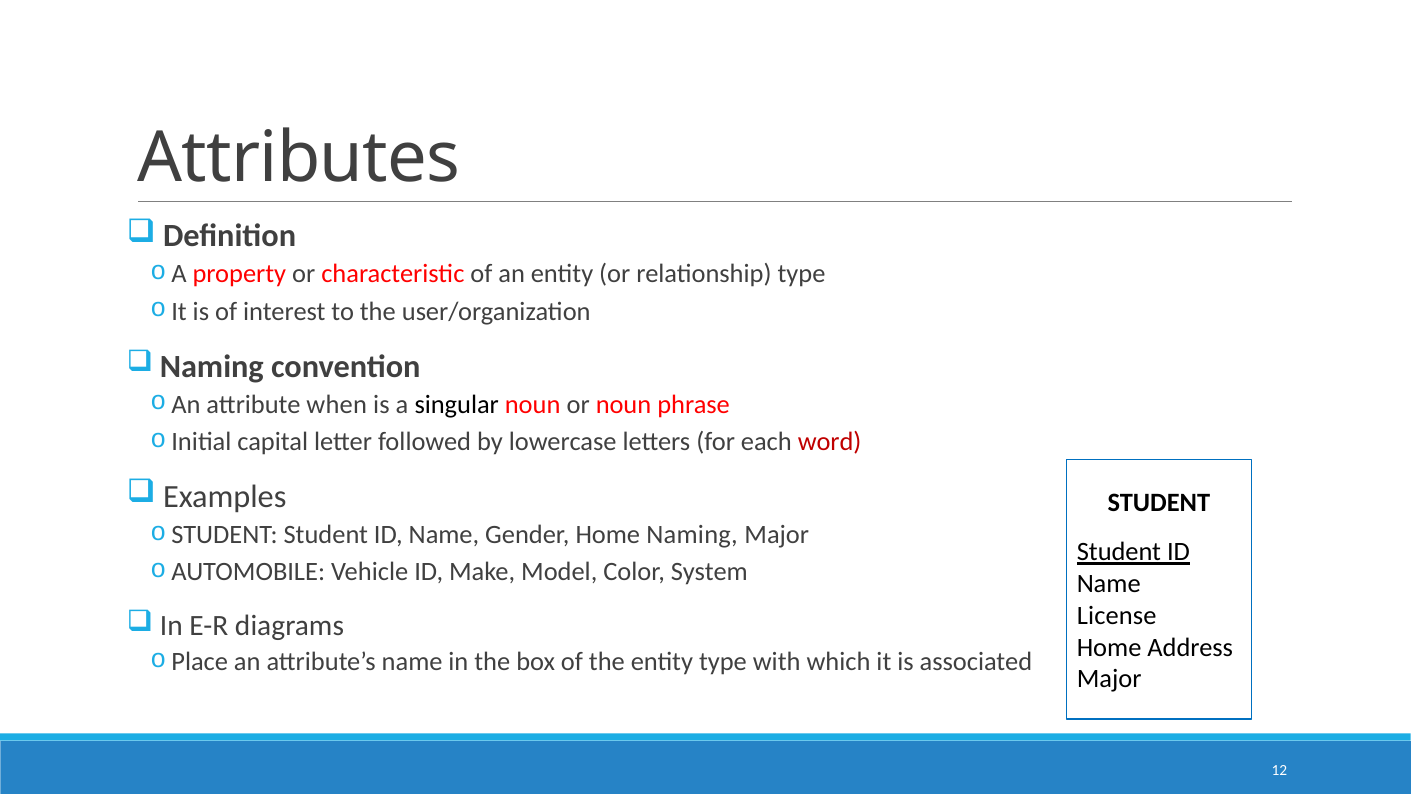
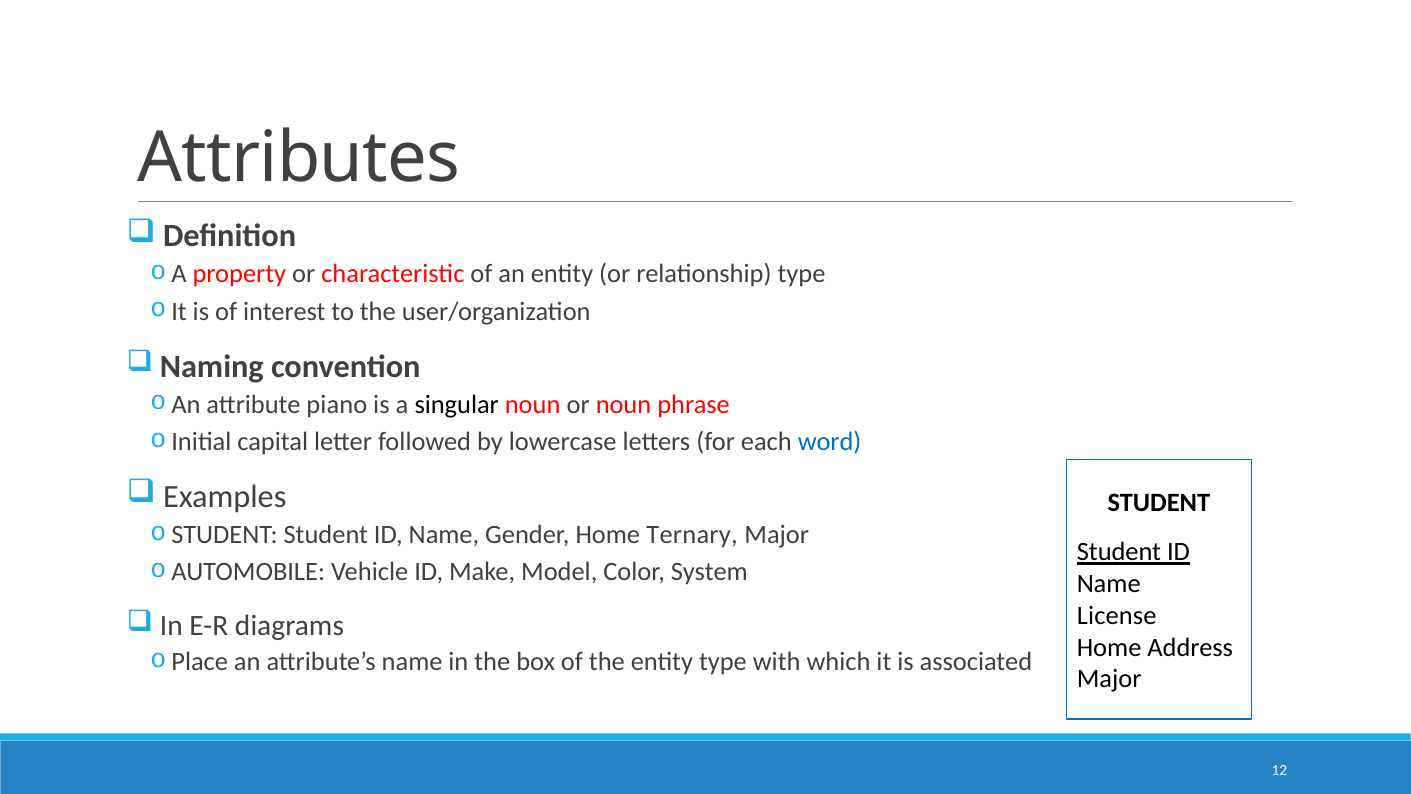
when: when -> piano (337, 404)
word colour: red -> blue (830, 442)
Home Naming: Naming -> Ternary (692, 534)
